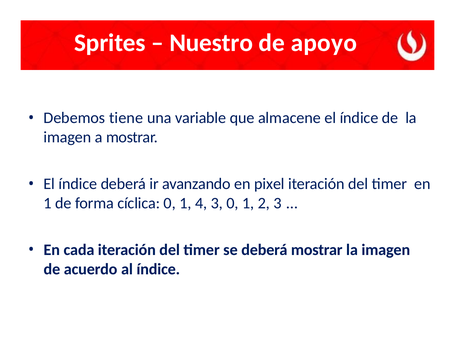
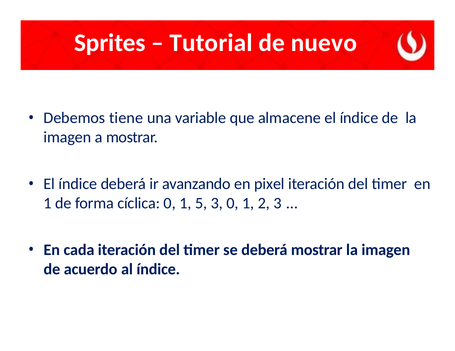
Nuestro: Nuestro -> Tutorial (211, 43)
apoyo: apoyo -> nuevo (324, 43)
4: 4 -> 5 (201, 204)
